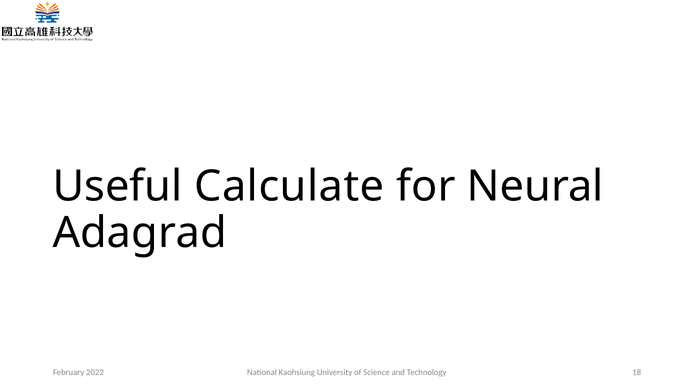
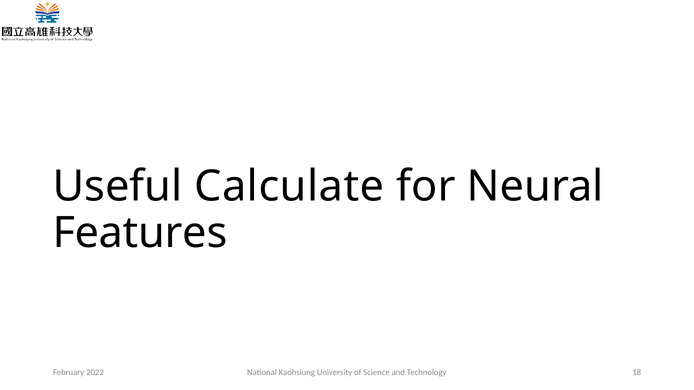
Adagrad: Adagrad -> Features (140, 233)
